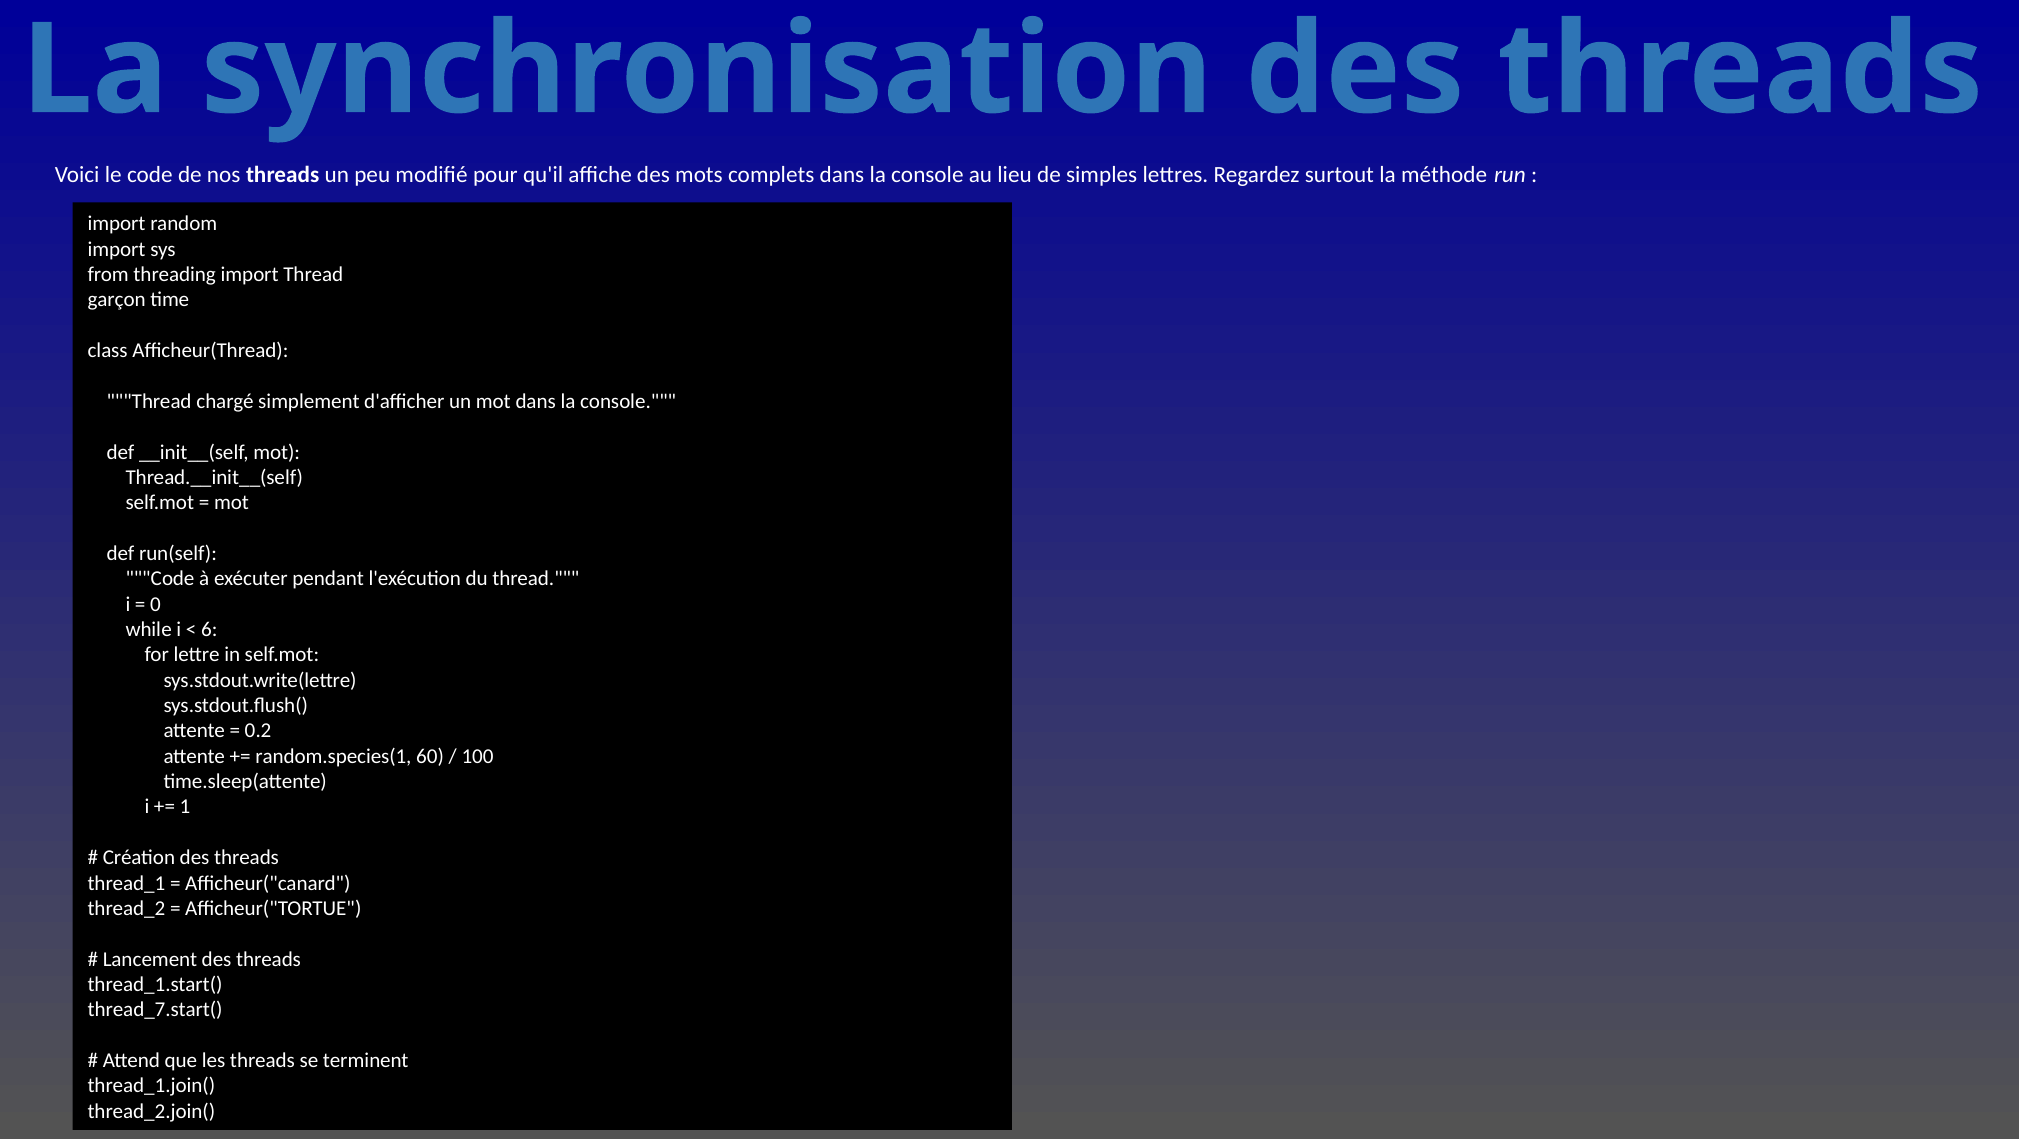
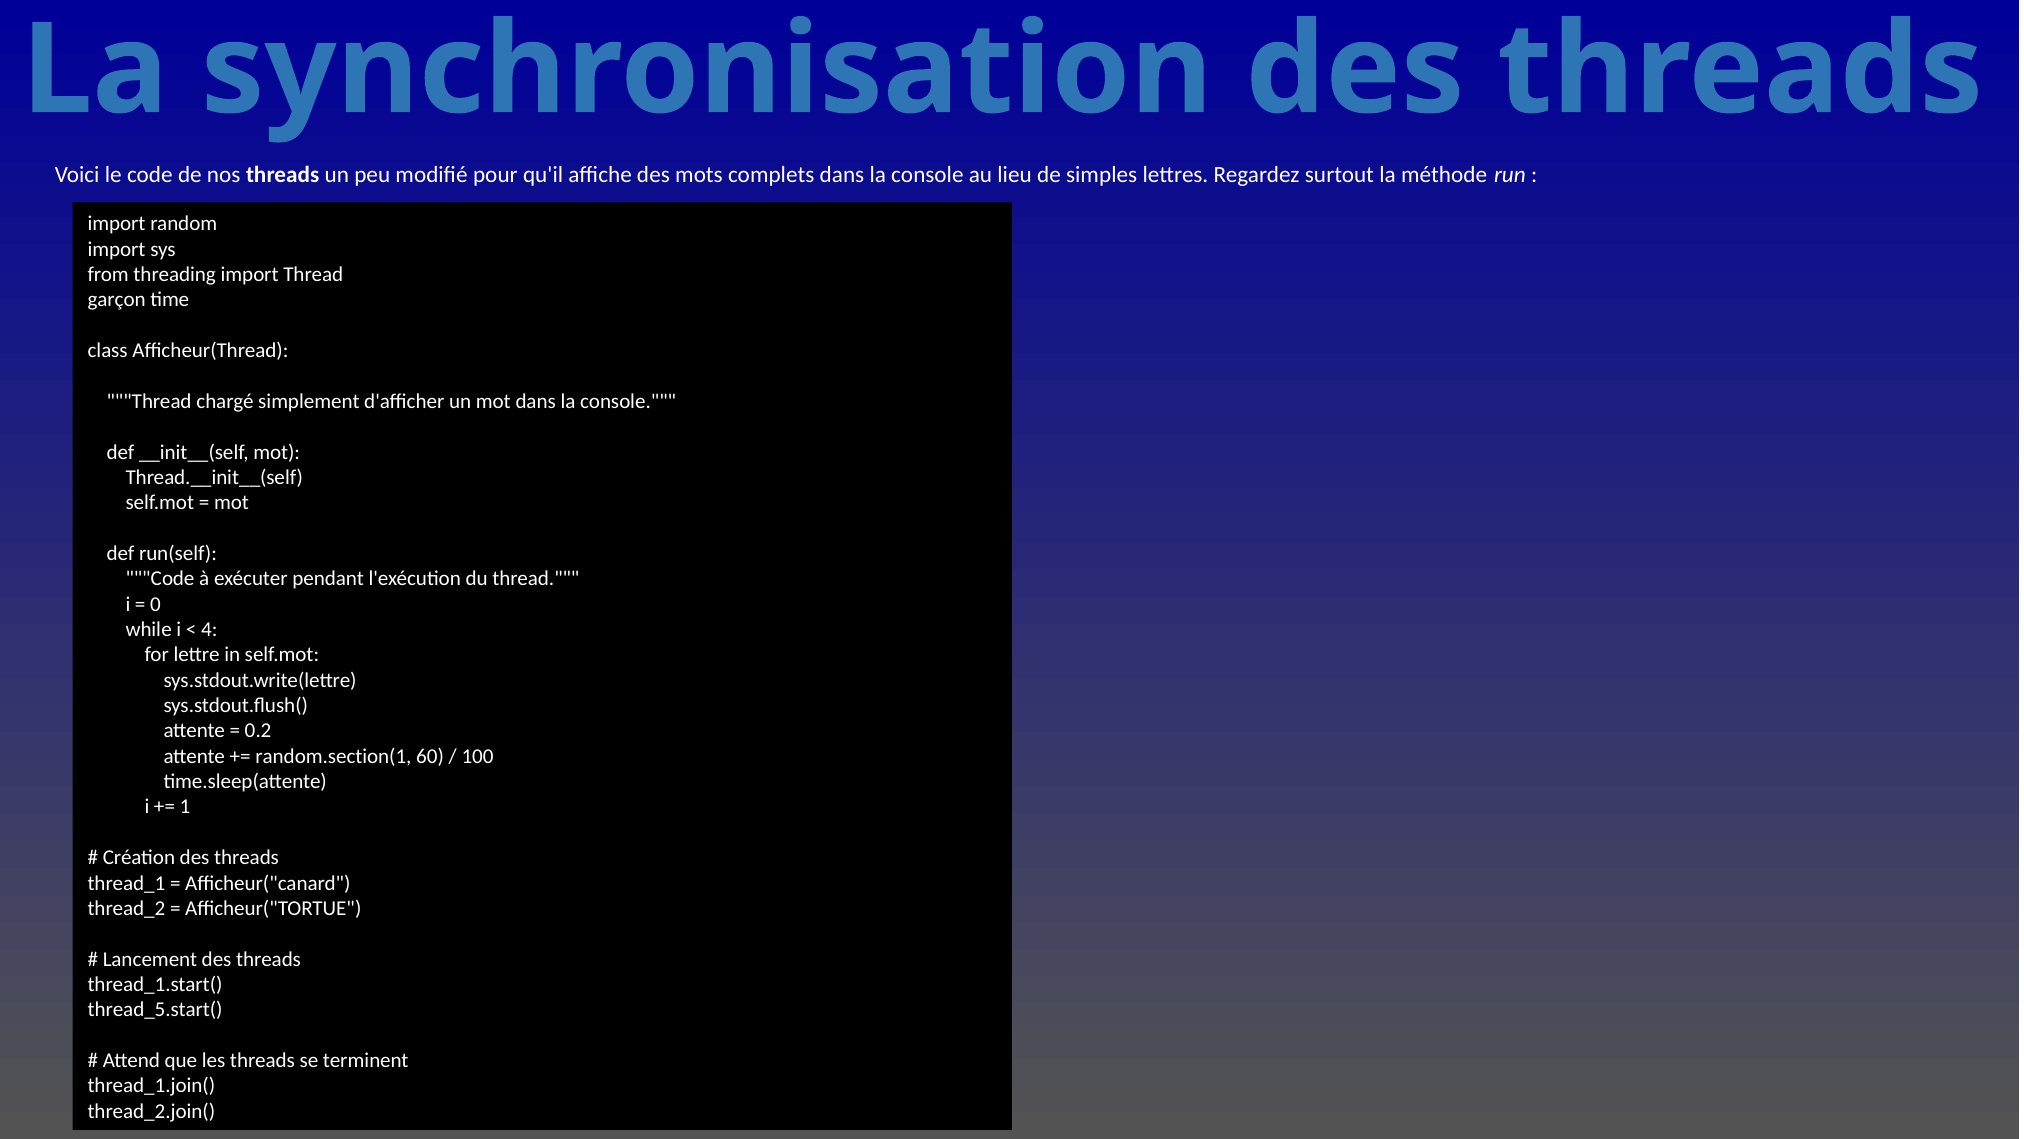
6: 6 -> 4 (209, 629)
random.species(1: random.species(1 -> random.section(1 (333, 756)
thread_7.start(: thread_7.start( -> thread_5.start( (155, 1009)
